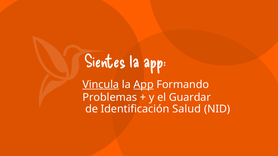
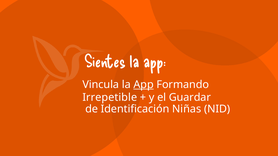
Vincula underline: present -> none (101, 85)
Problemas: Problemas -> Irrepetible (110, 98)
Salud: Salud -> Niñas (187, 109)
